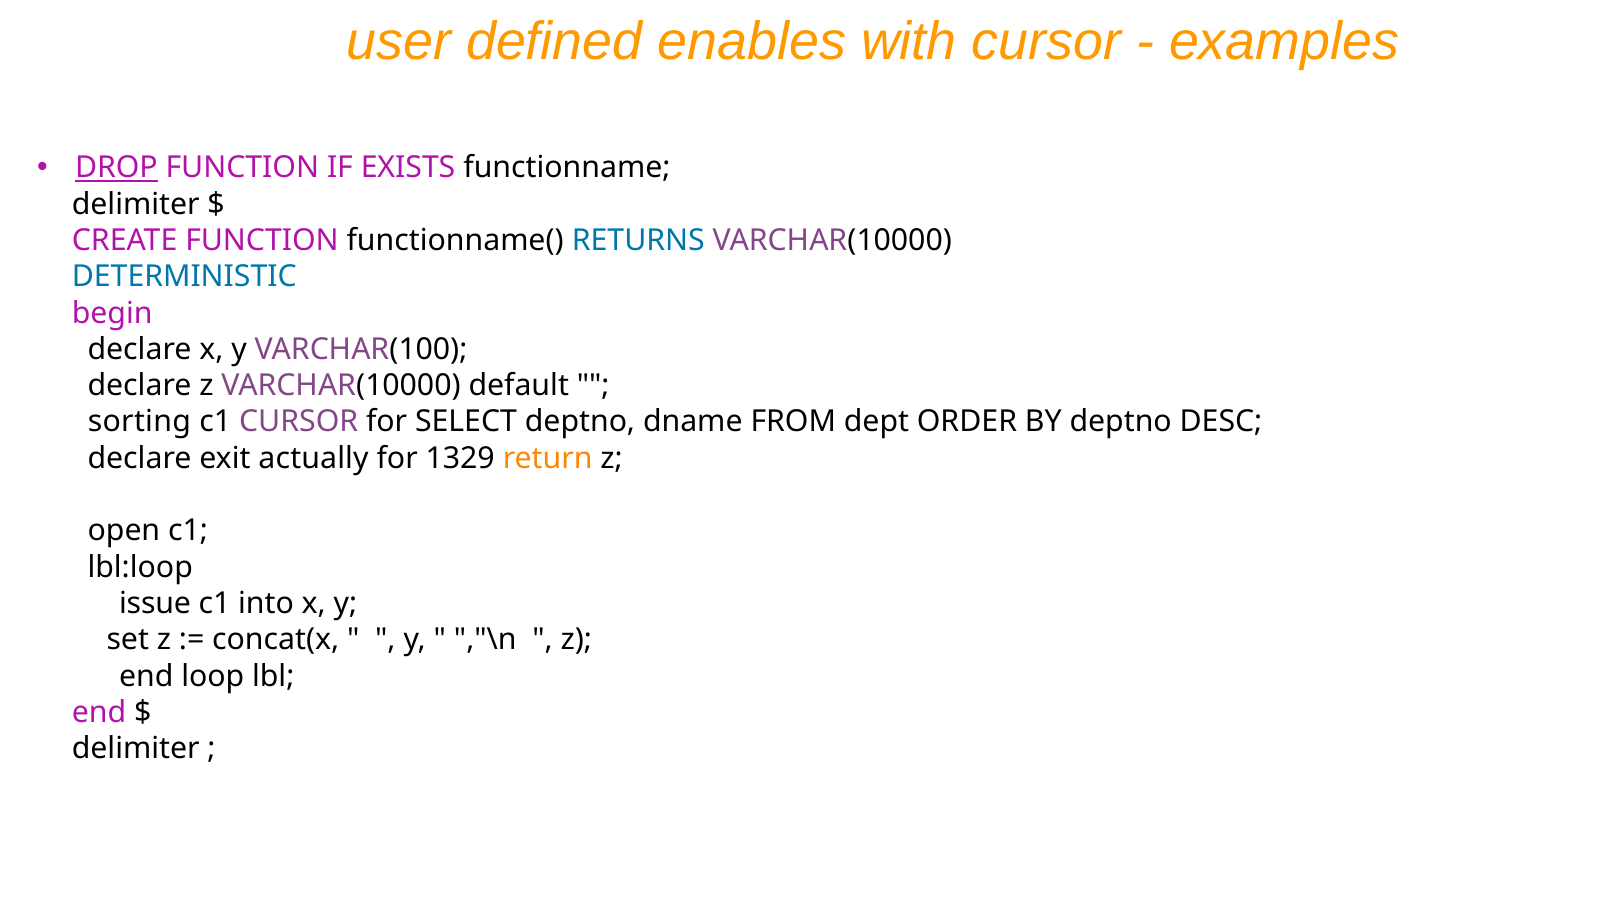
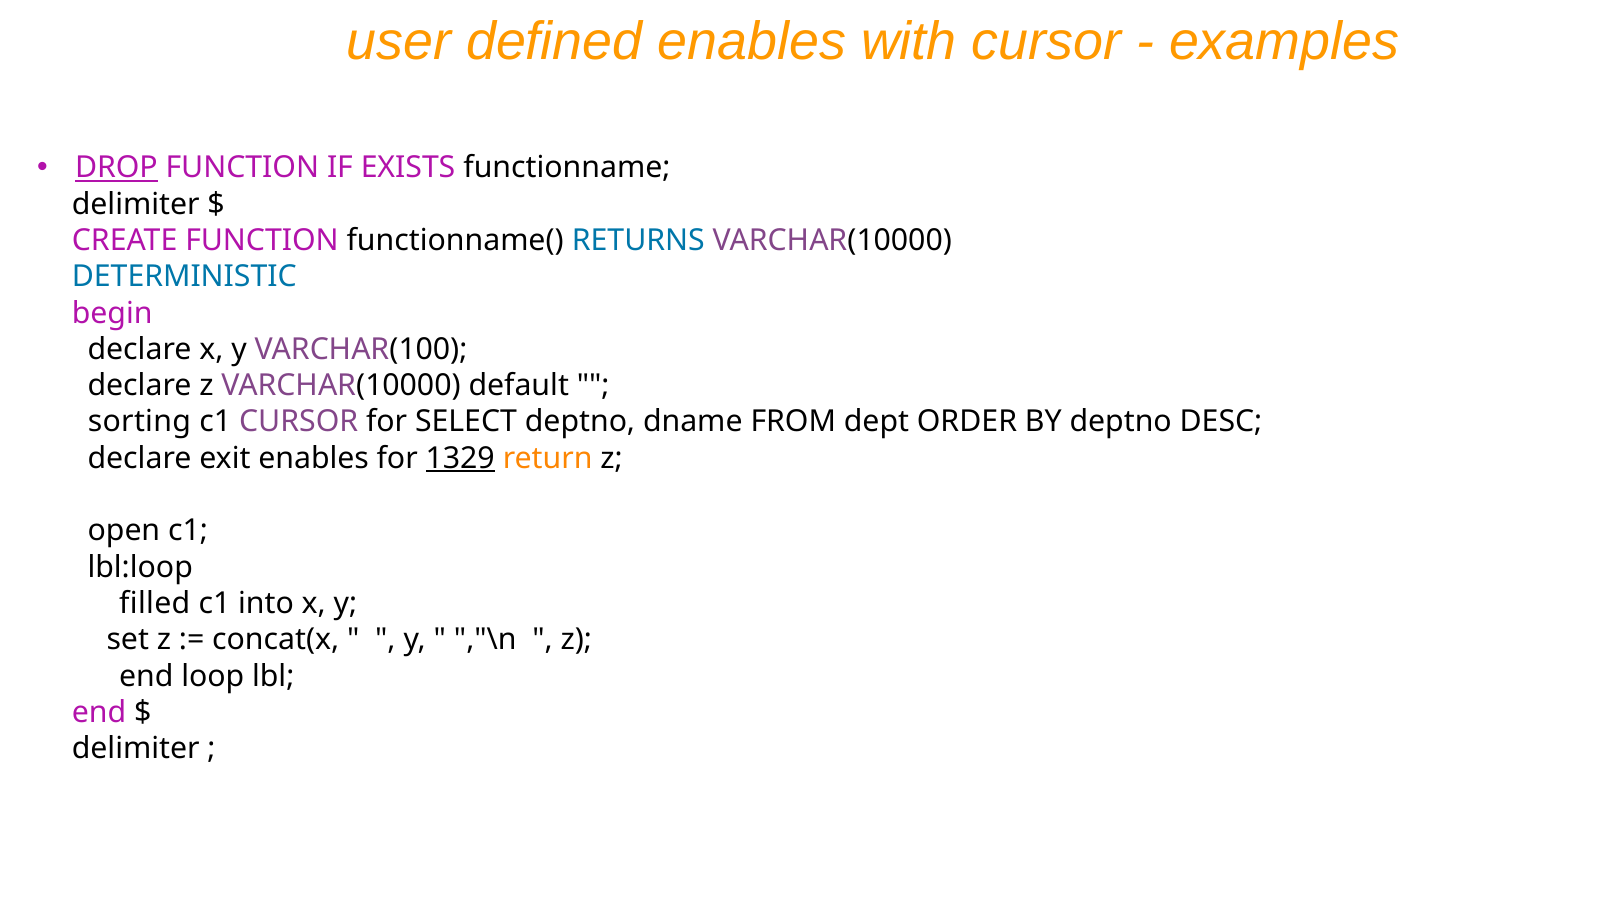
exit actually: actually -> enables (314, 458)
1329 underline: none -> present (460, 458)
issue: issue -> filled (155, 604)
